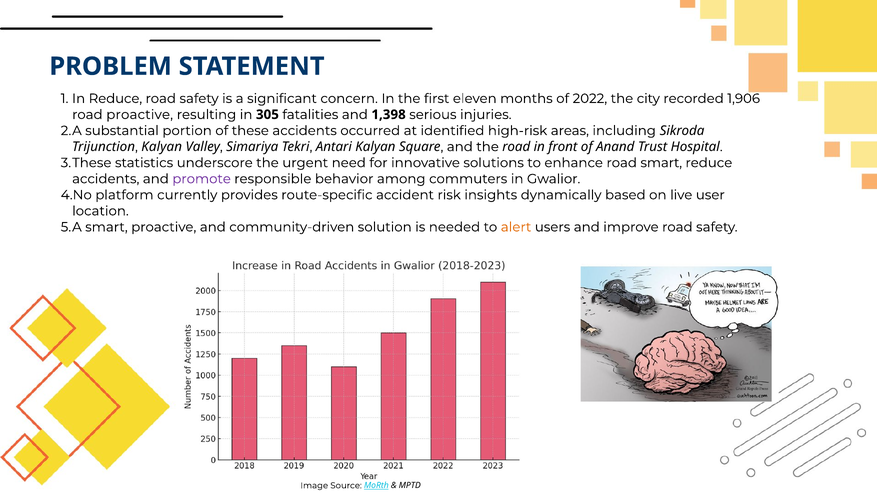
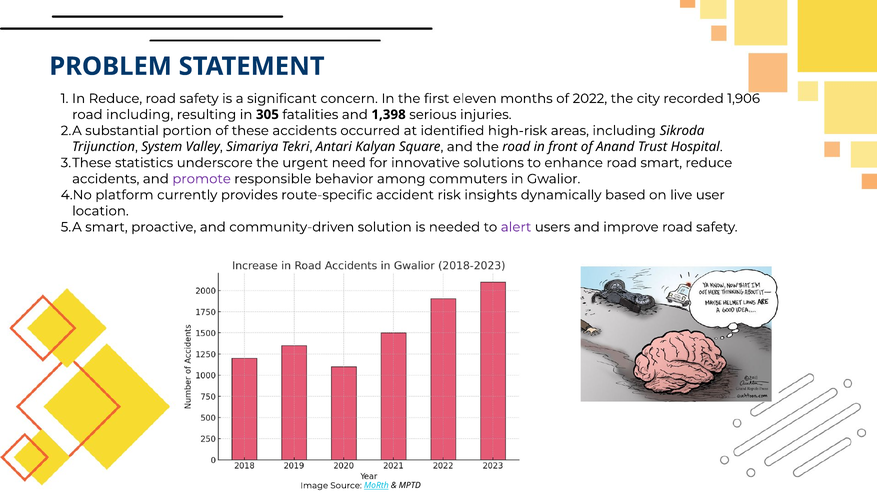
road proactive: proactive -> including (140, 115)
Trijunction Kalyan: Kalyan -> System (162, 147)
alert colour: orange -> purple (516, 227)
